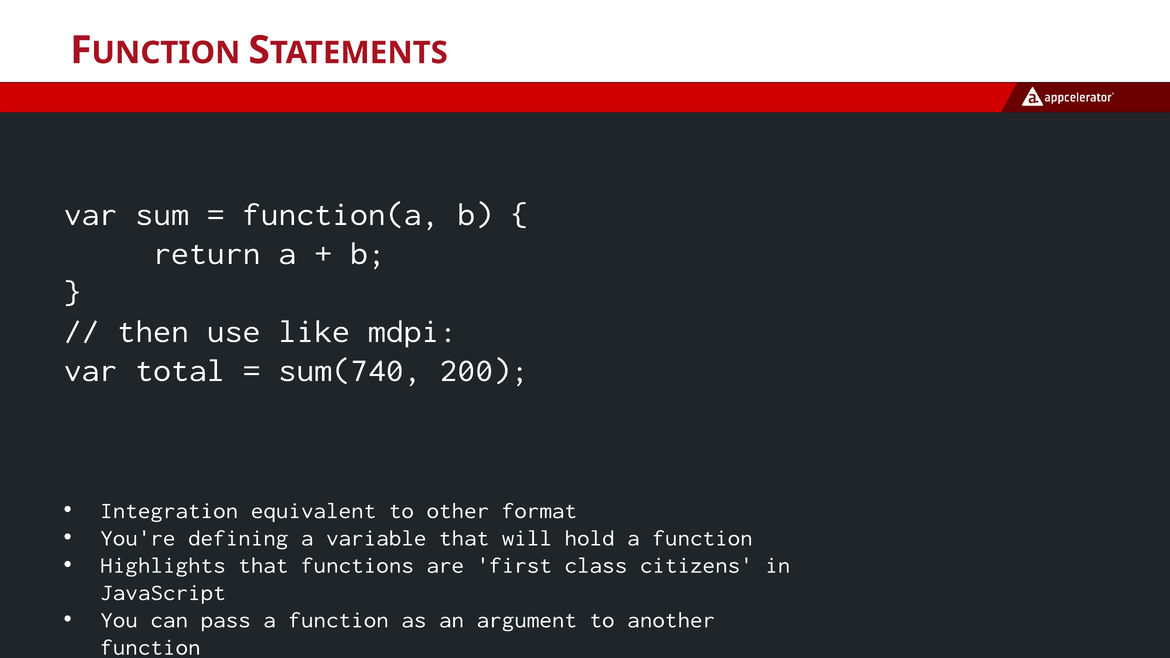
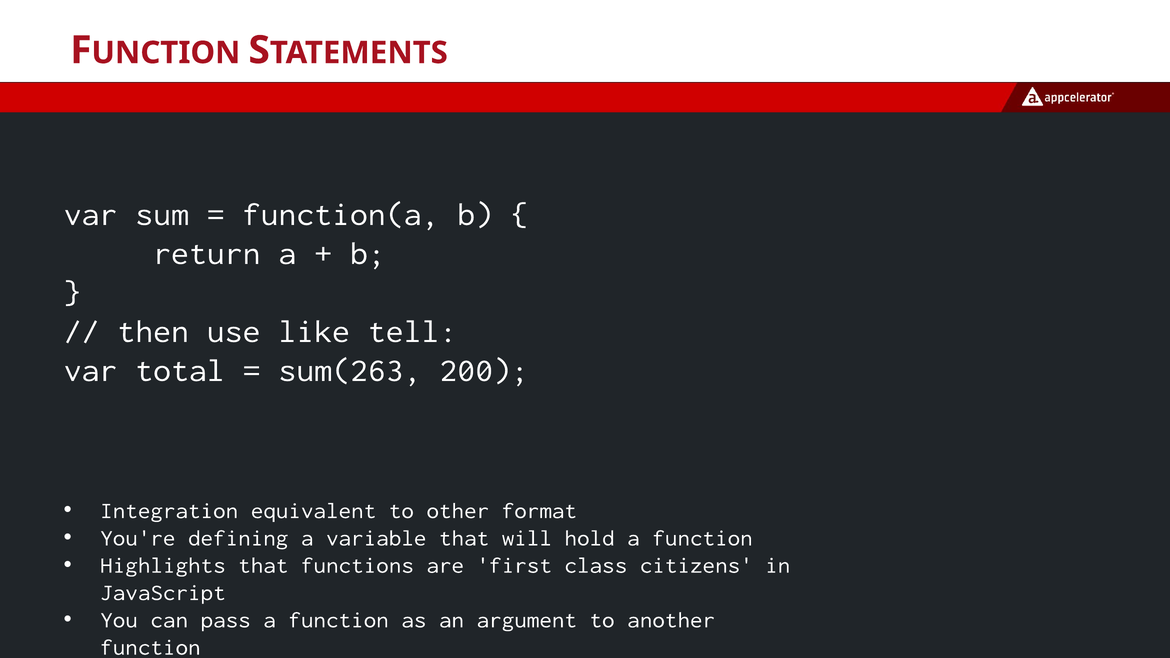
mdpi: mdpi -> tell (413, 331)
sum(740: sum(740 -> sum(263 (350, 370)
